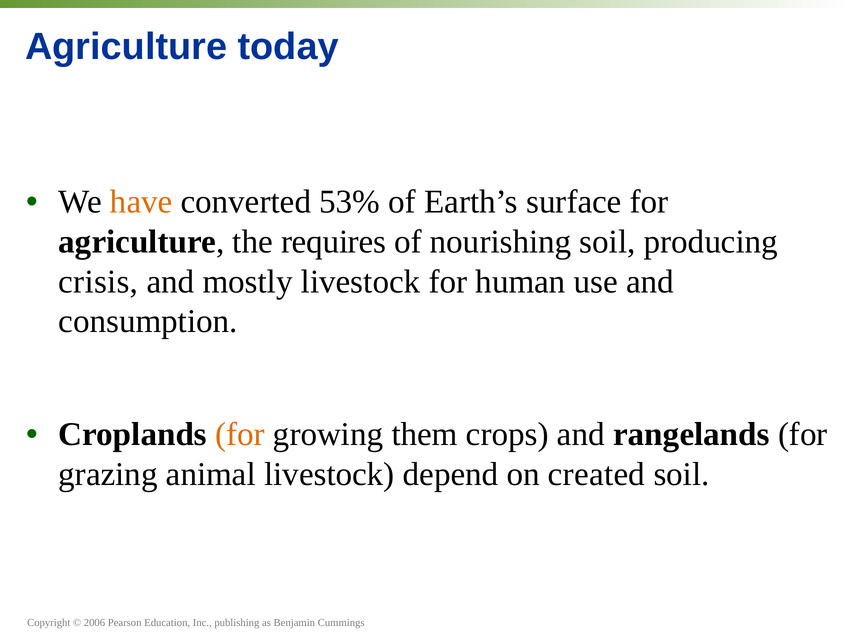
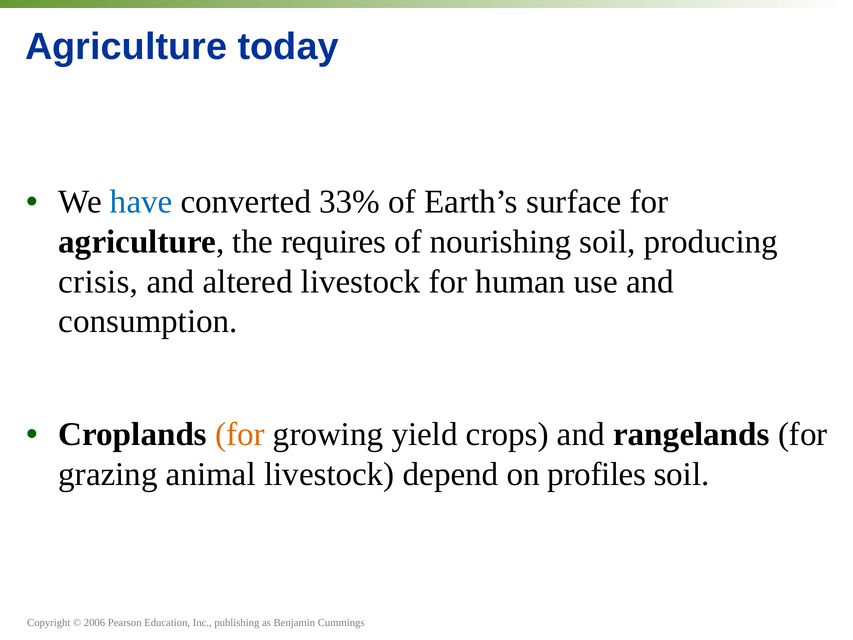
have colour: orange -> blue (141, 202)
53%: 53% -> 33% (350, 202)
mostly: mostly -> altered (248, 282)
them: them -> yield (425, 434)
created: created -> profiles (597, 474)
